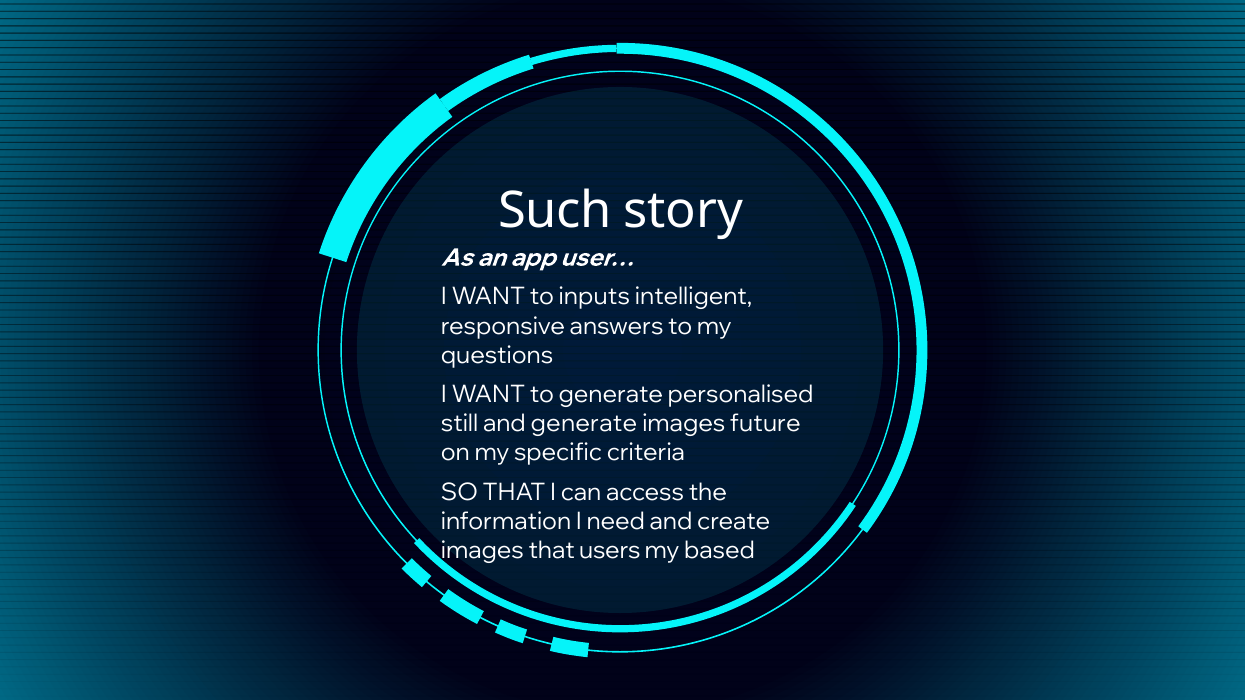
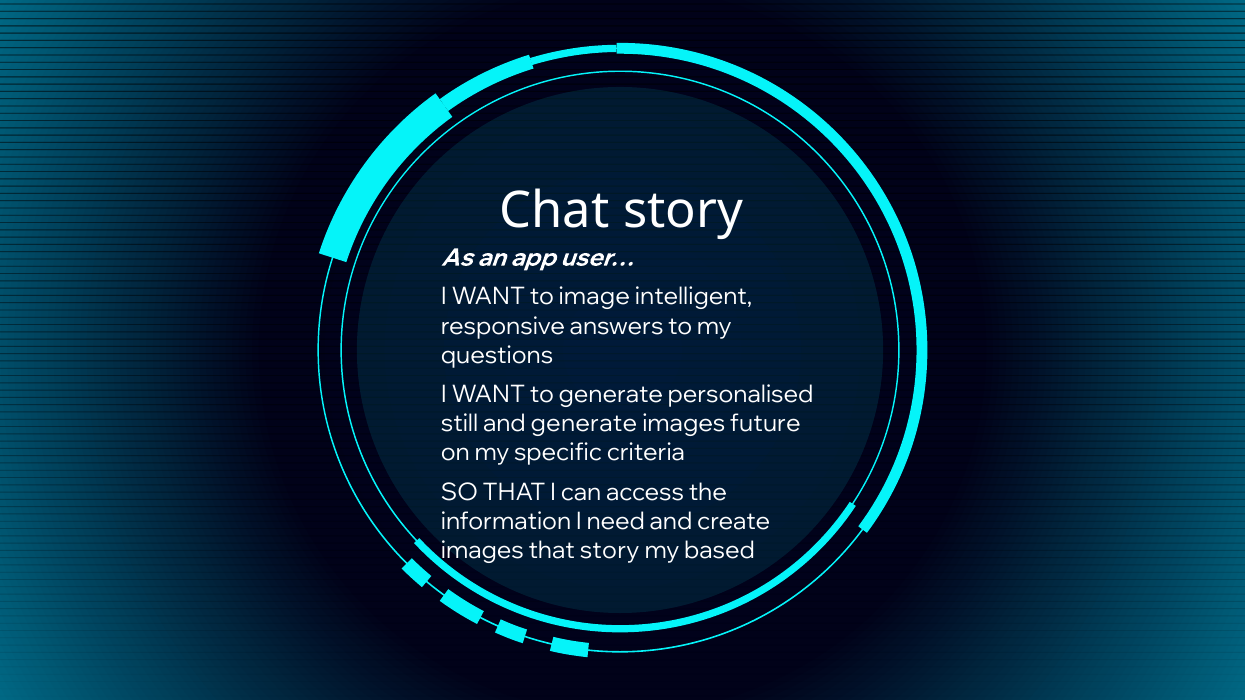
Such: Such -> Chat (555, 211)
inputs: inputs -> image (594, 297)
that users: users -> story (610, 550)
